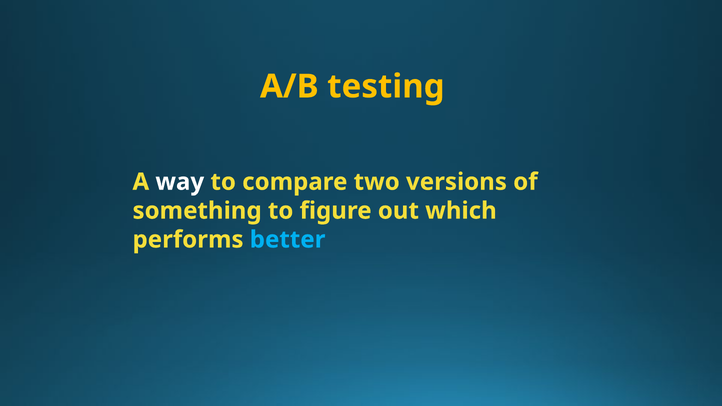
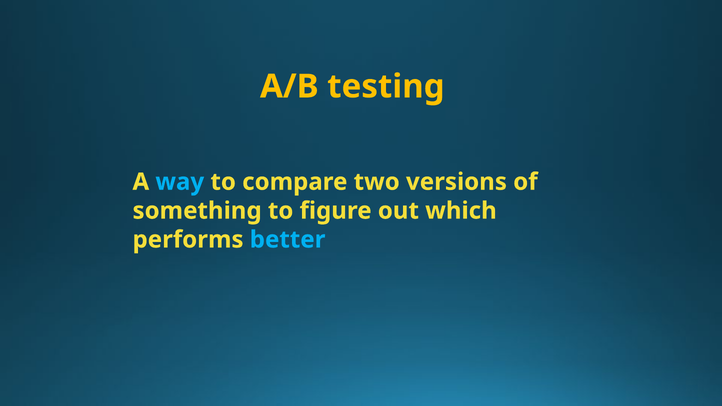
way colour: white -> light blue (180, 182)
